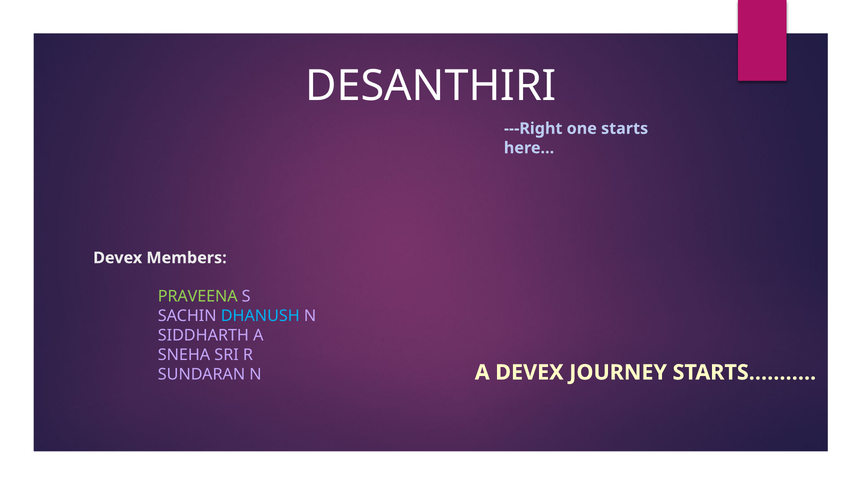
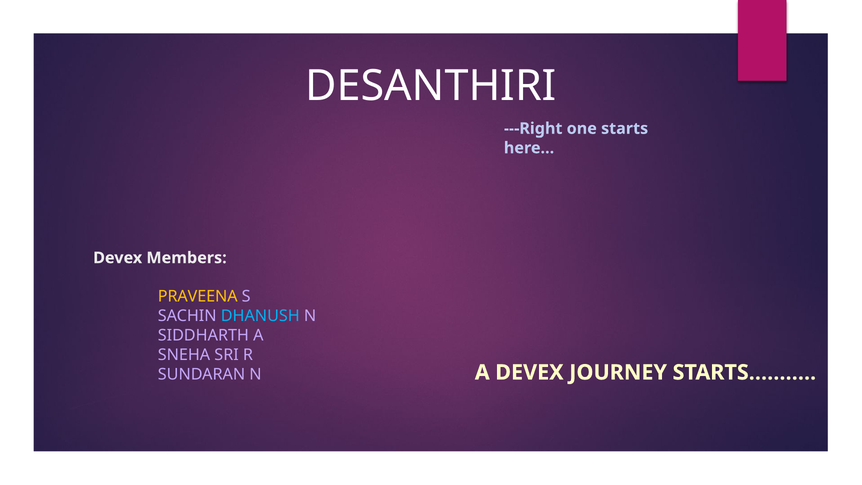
PRAVEENA colour: light green -> yellow (198, 297)
